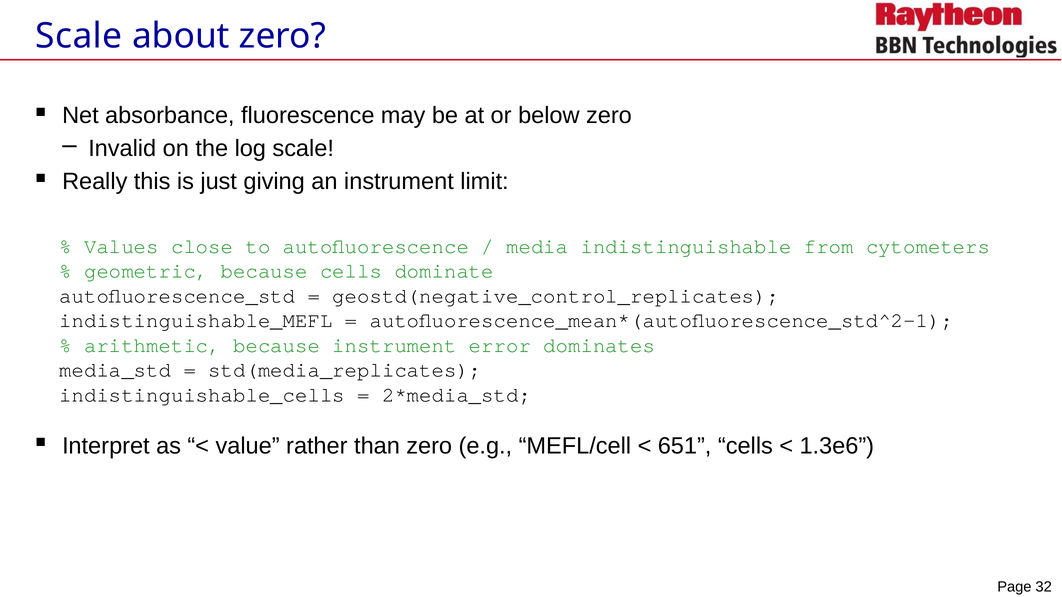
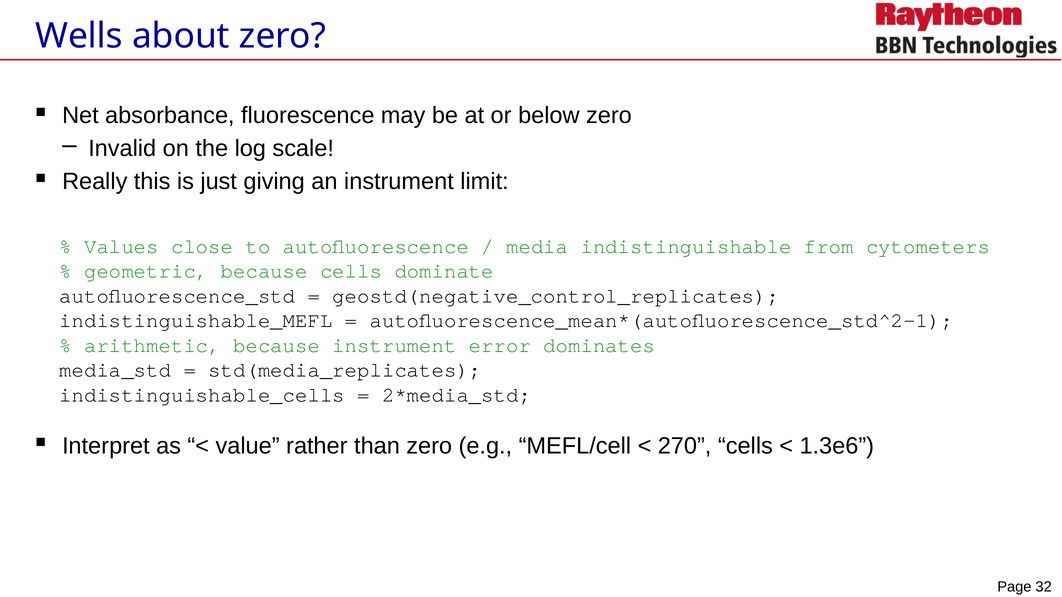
Scale: Scale -> Wells (79, 36)
651: 651 -> 270 (685, 446)
